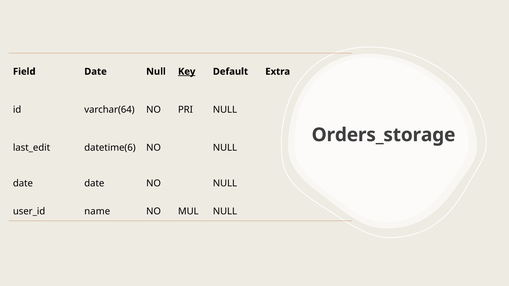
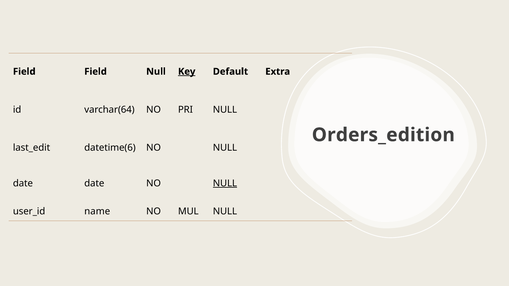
Field Date: Date -> Field (96, 72)
Orders_storage: Orders_storage -> Orders_edition (383, 135)
NULL underline: none -> present (225, 183)
